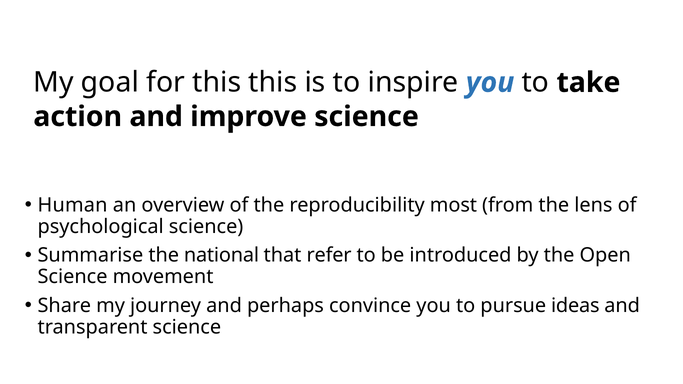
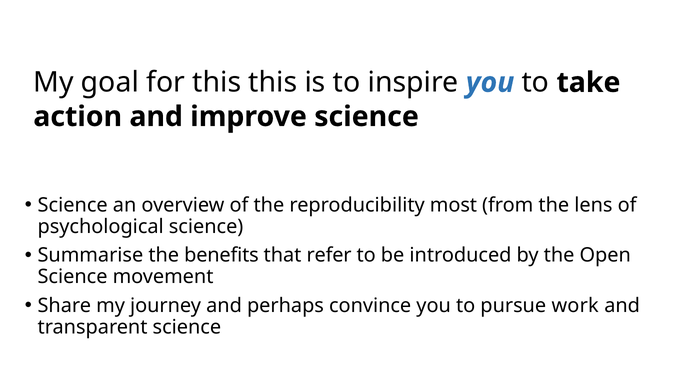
Human: Human -> Science (73, 205)
national: national -> benefits (221, 255)
ideas: ideas -> work (575, 306)
